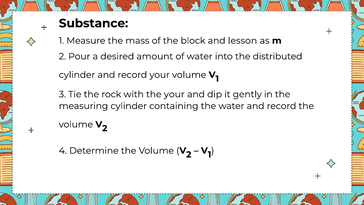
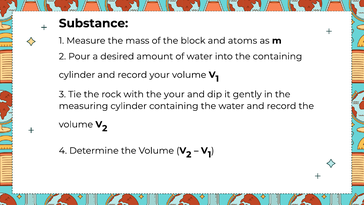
lesson: lesson -> atoms (243, 41)
the distributed: distributed -> containing (278, 56)
